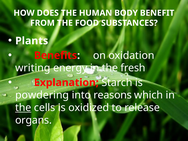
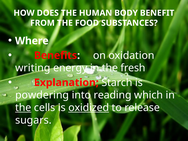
Plants: Plants -> Where (32, 41)
reasons: reasons -> reading (113, 95)
oxidized underline: none -> present (89, 108)
organs: organs -> sugars (33, 120)
